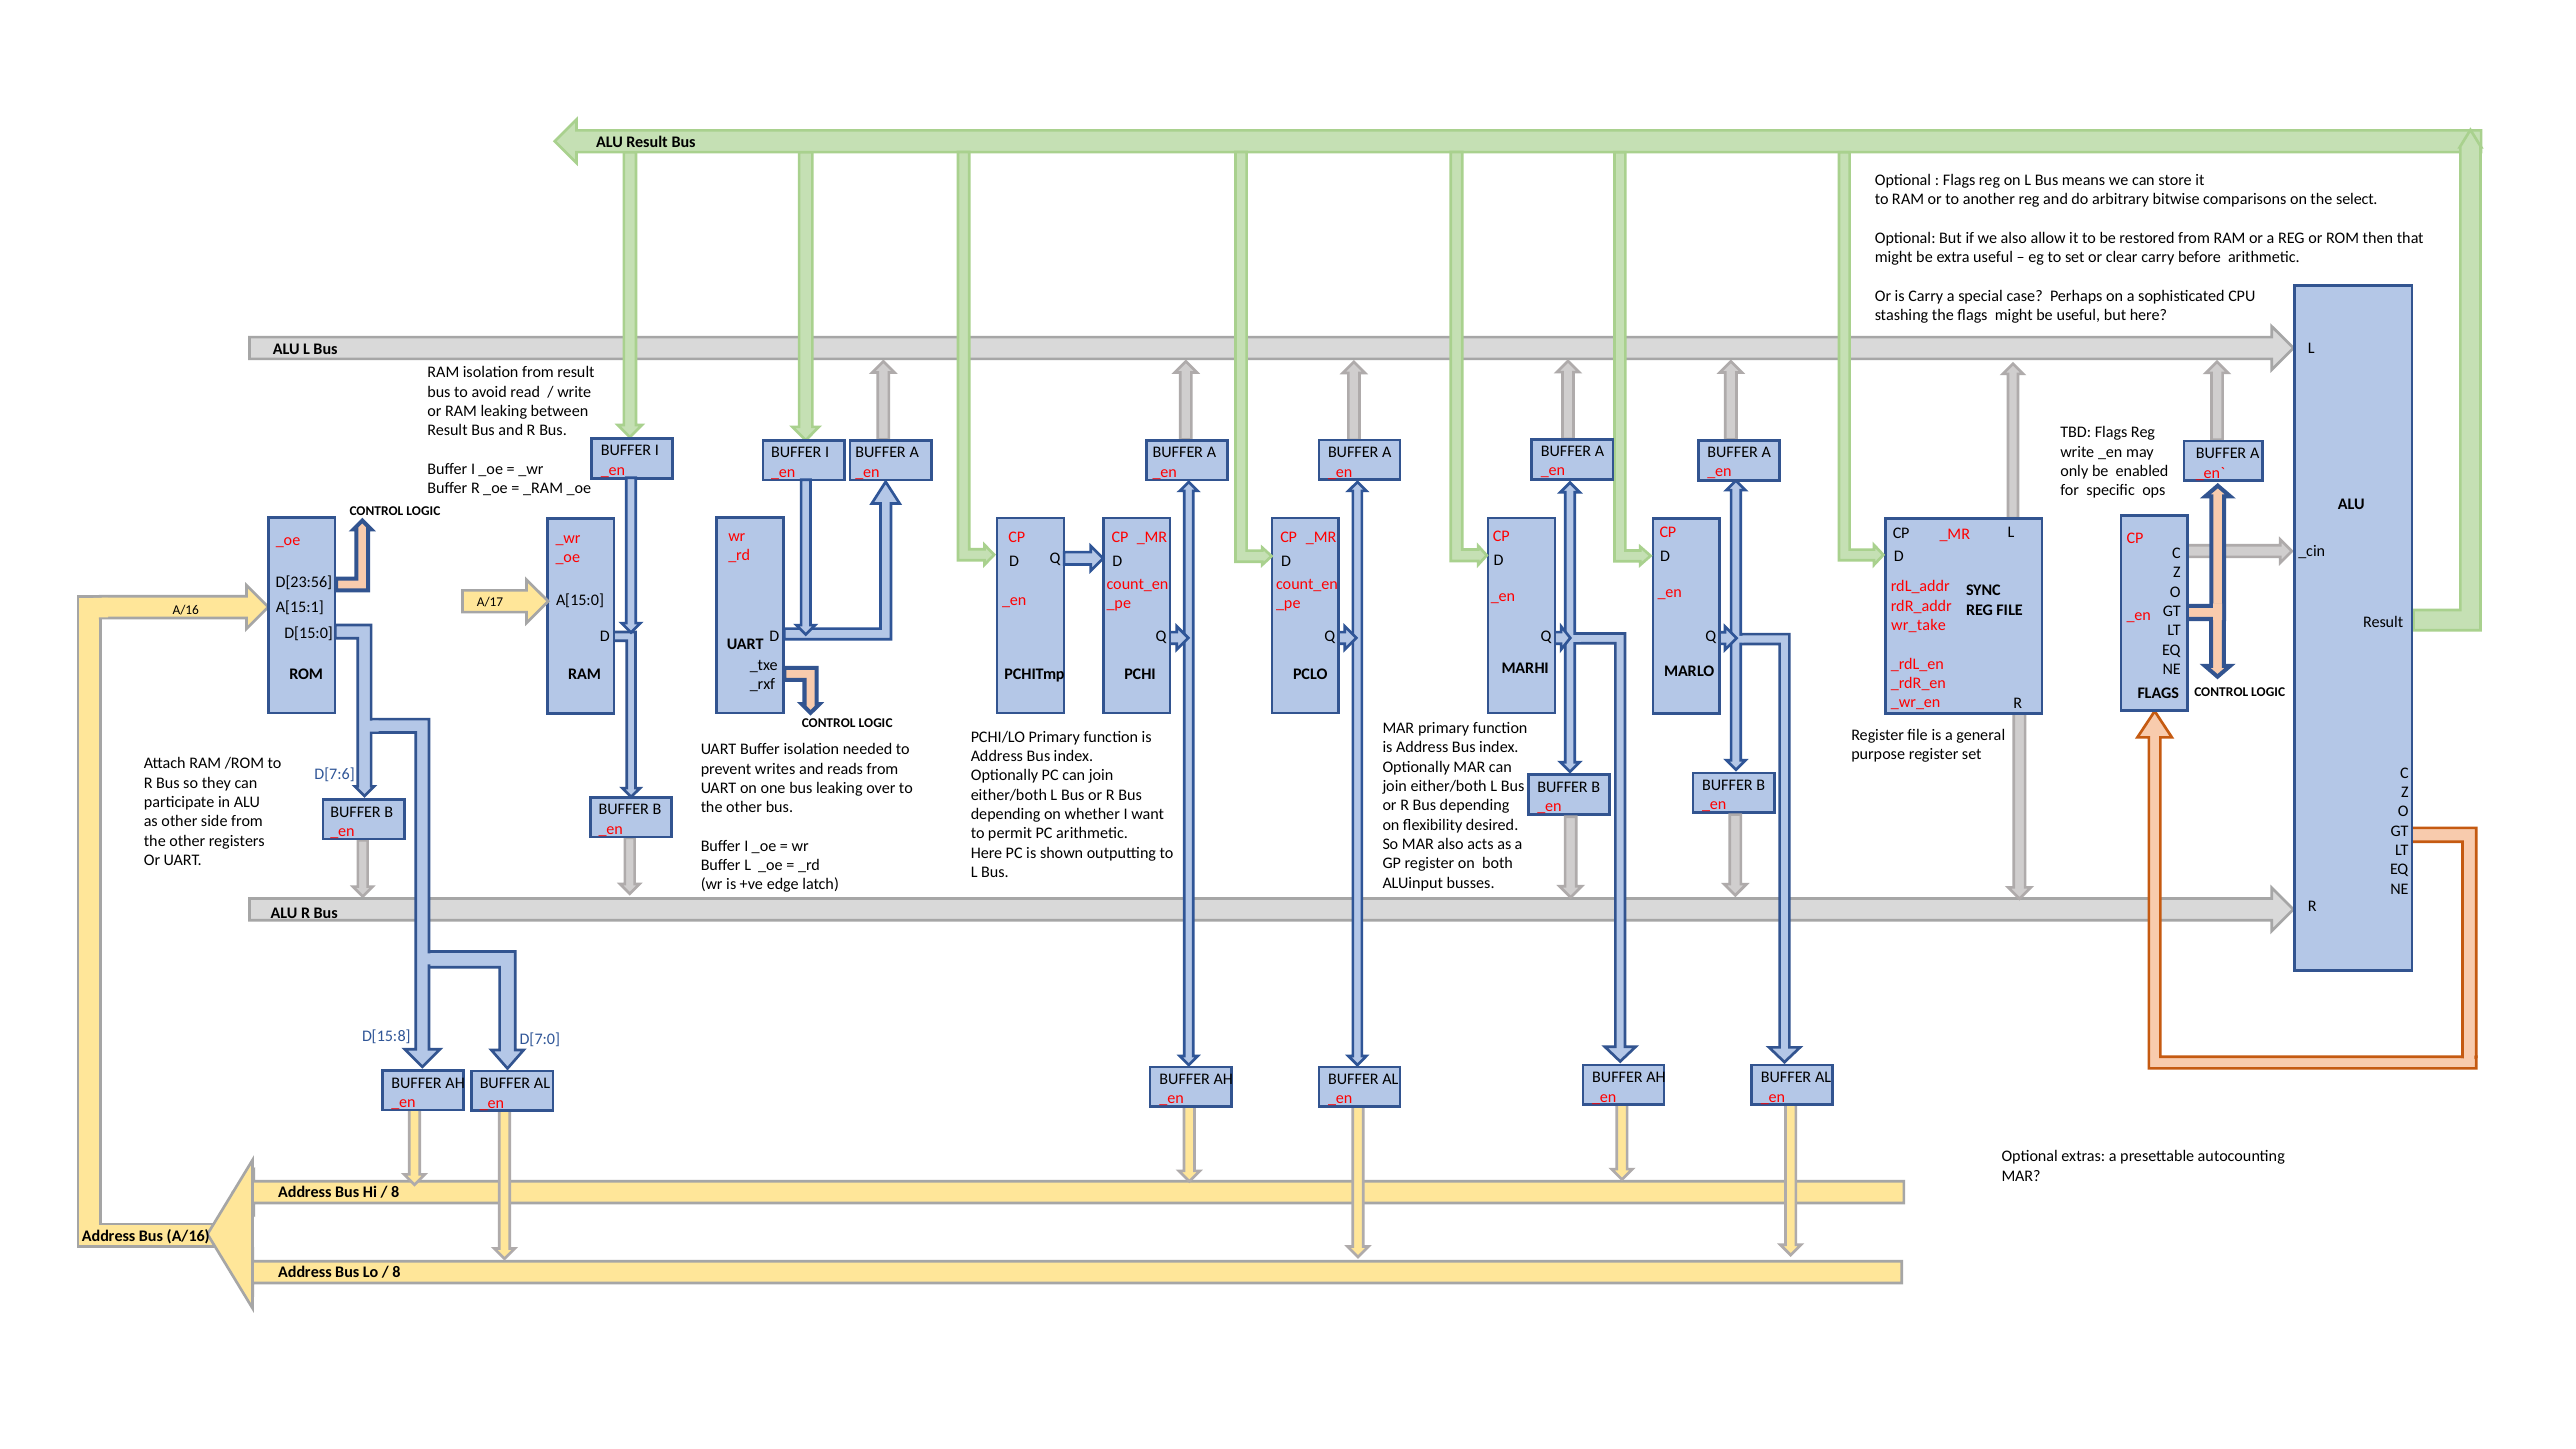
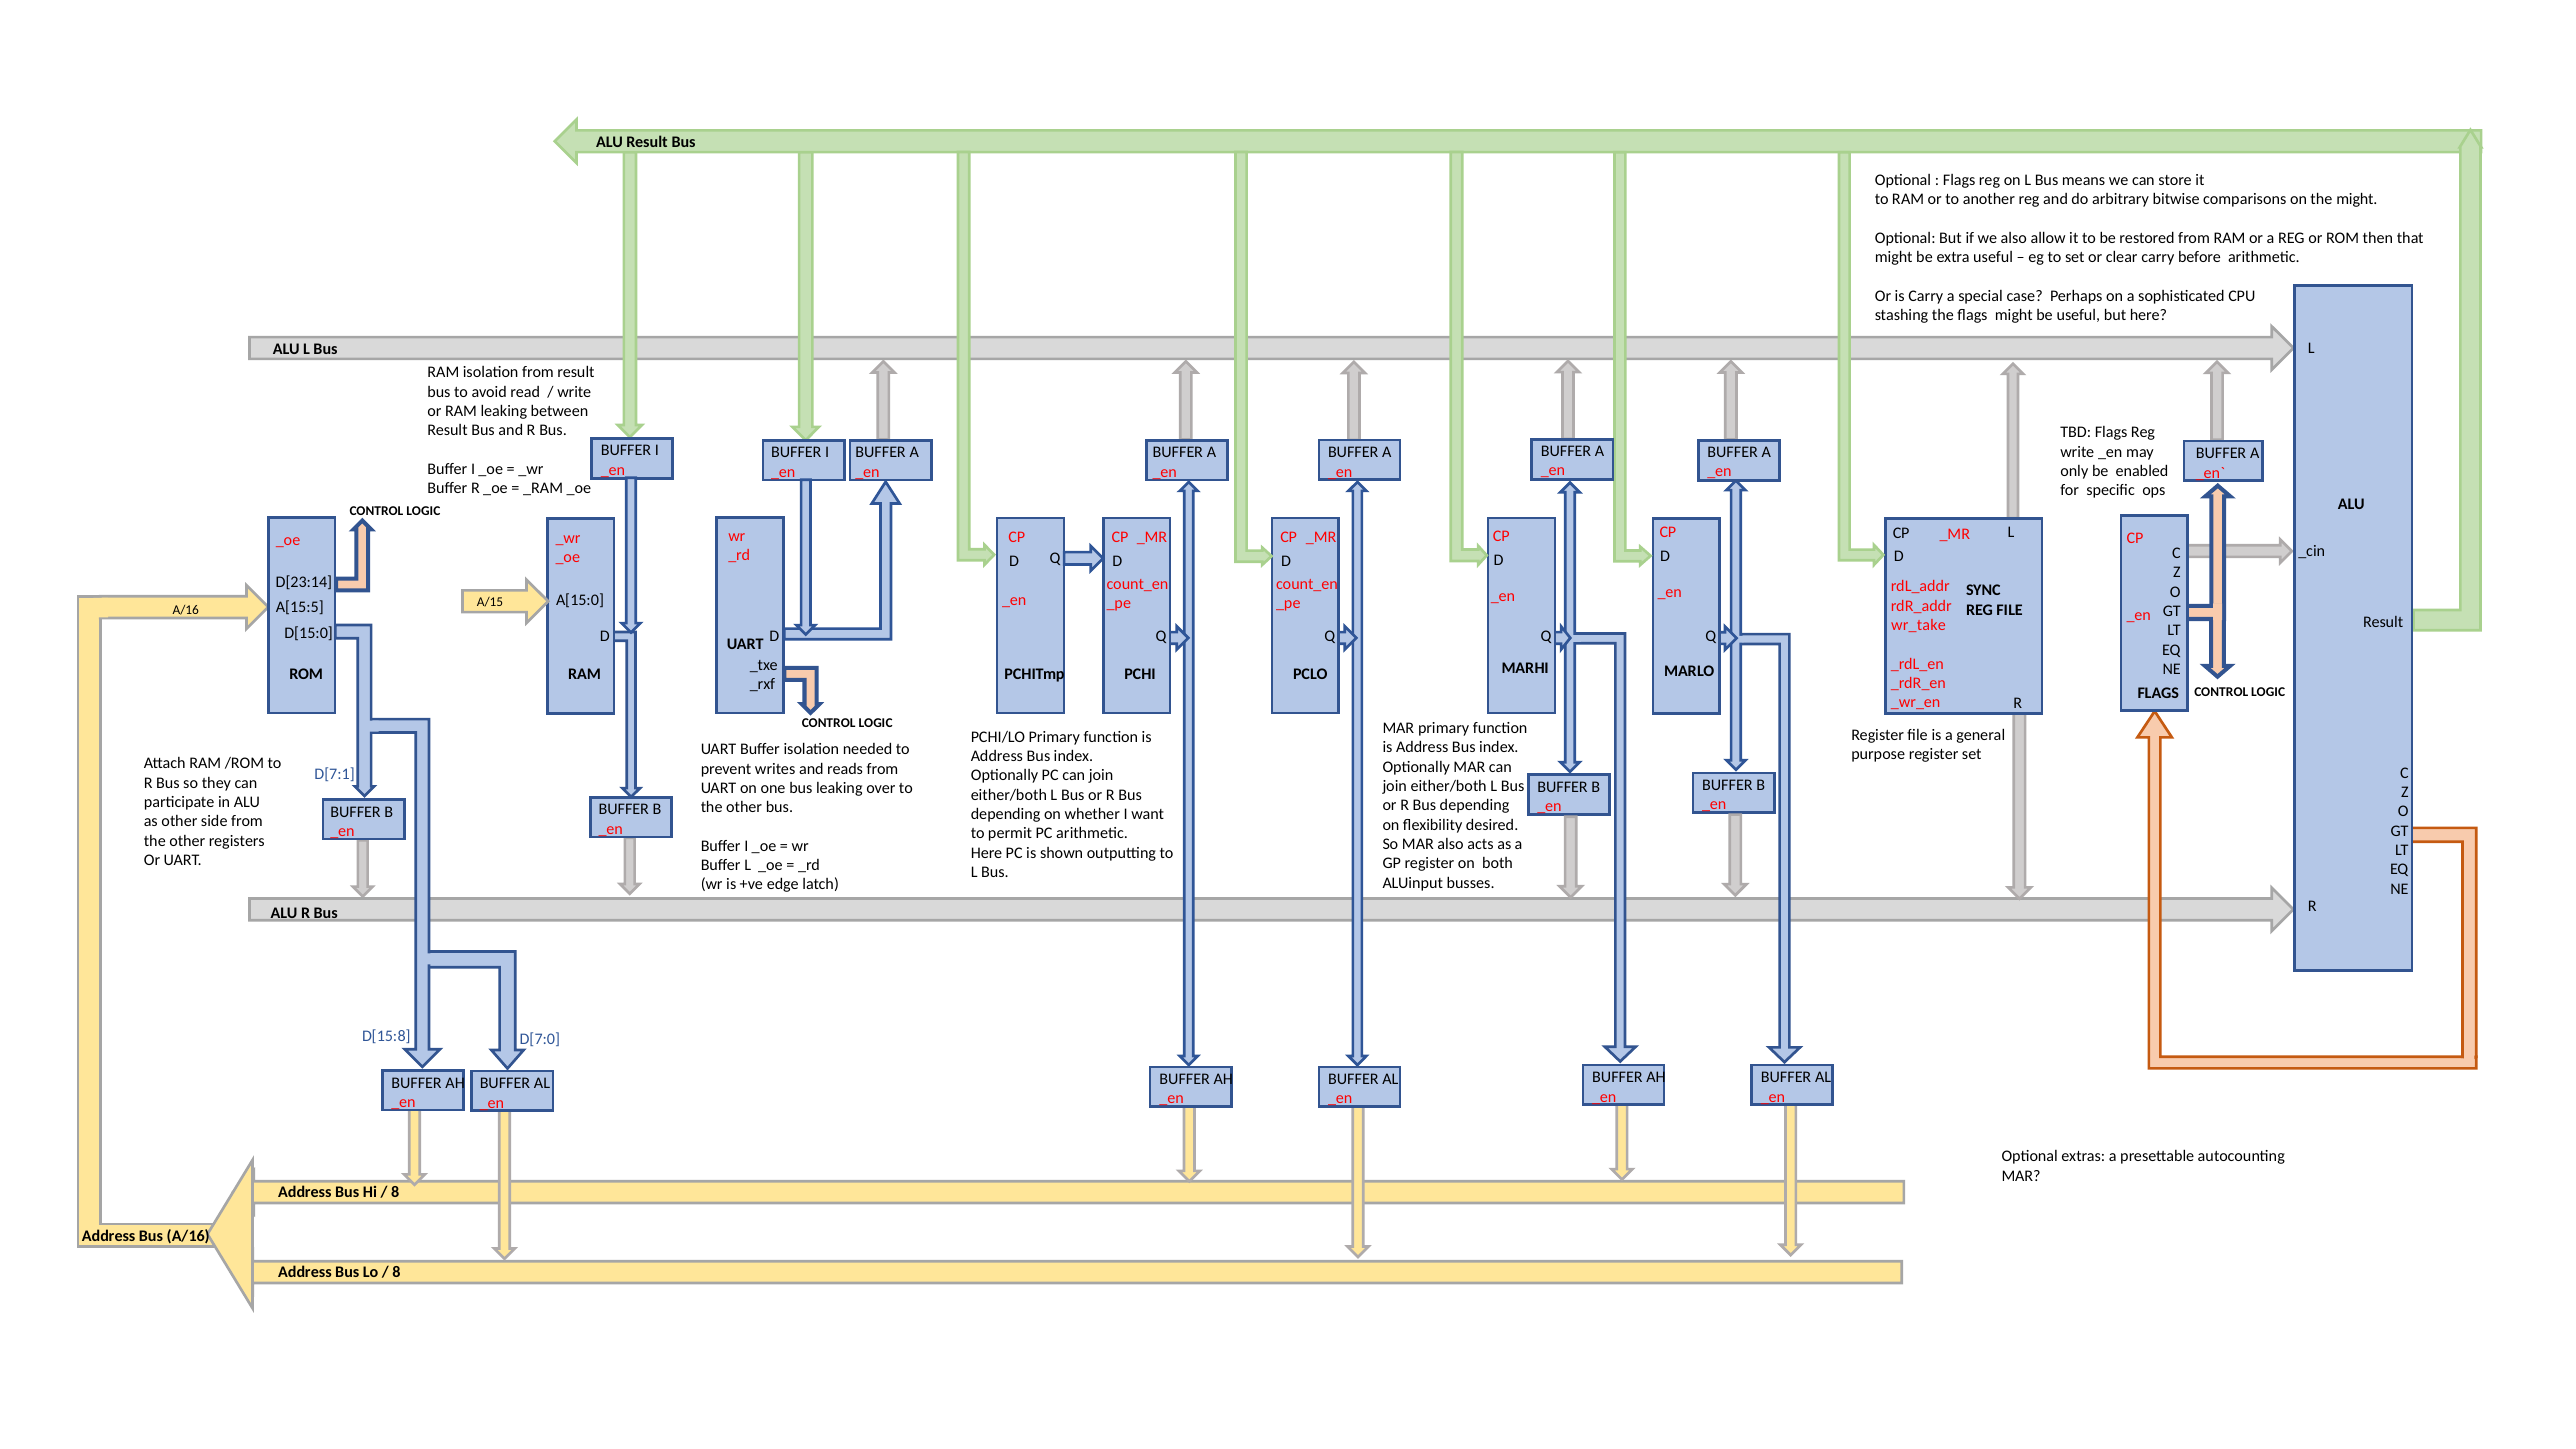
the select: select -> might (2357, 199)
D[23:56: D[23:56 -> D[23:14 (304, 582)
A/17: A/17 -> A/15 (490, 602)
A[15:1: A[15:1 -> A[15:5 (300, 608)
D[7:6: D[7:6 -> D[7:1 (335, 774)
